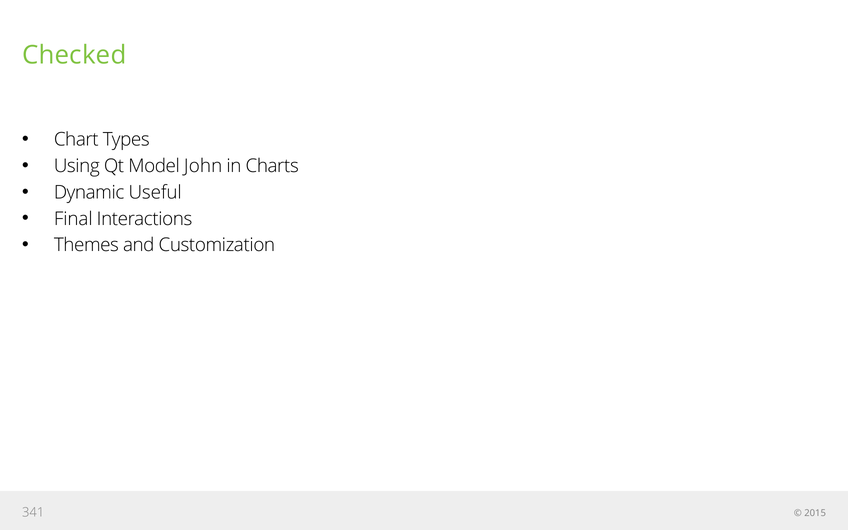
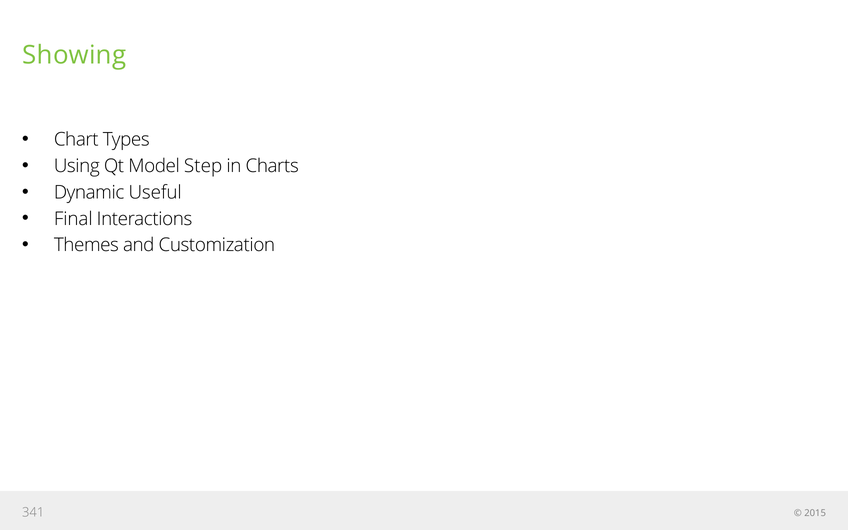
Checked: Checked -> Showing (74, 55)
John: John -> Step (203, 166)
